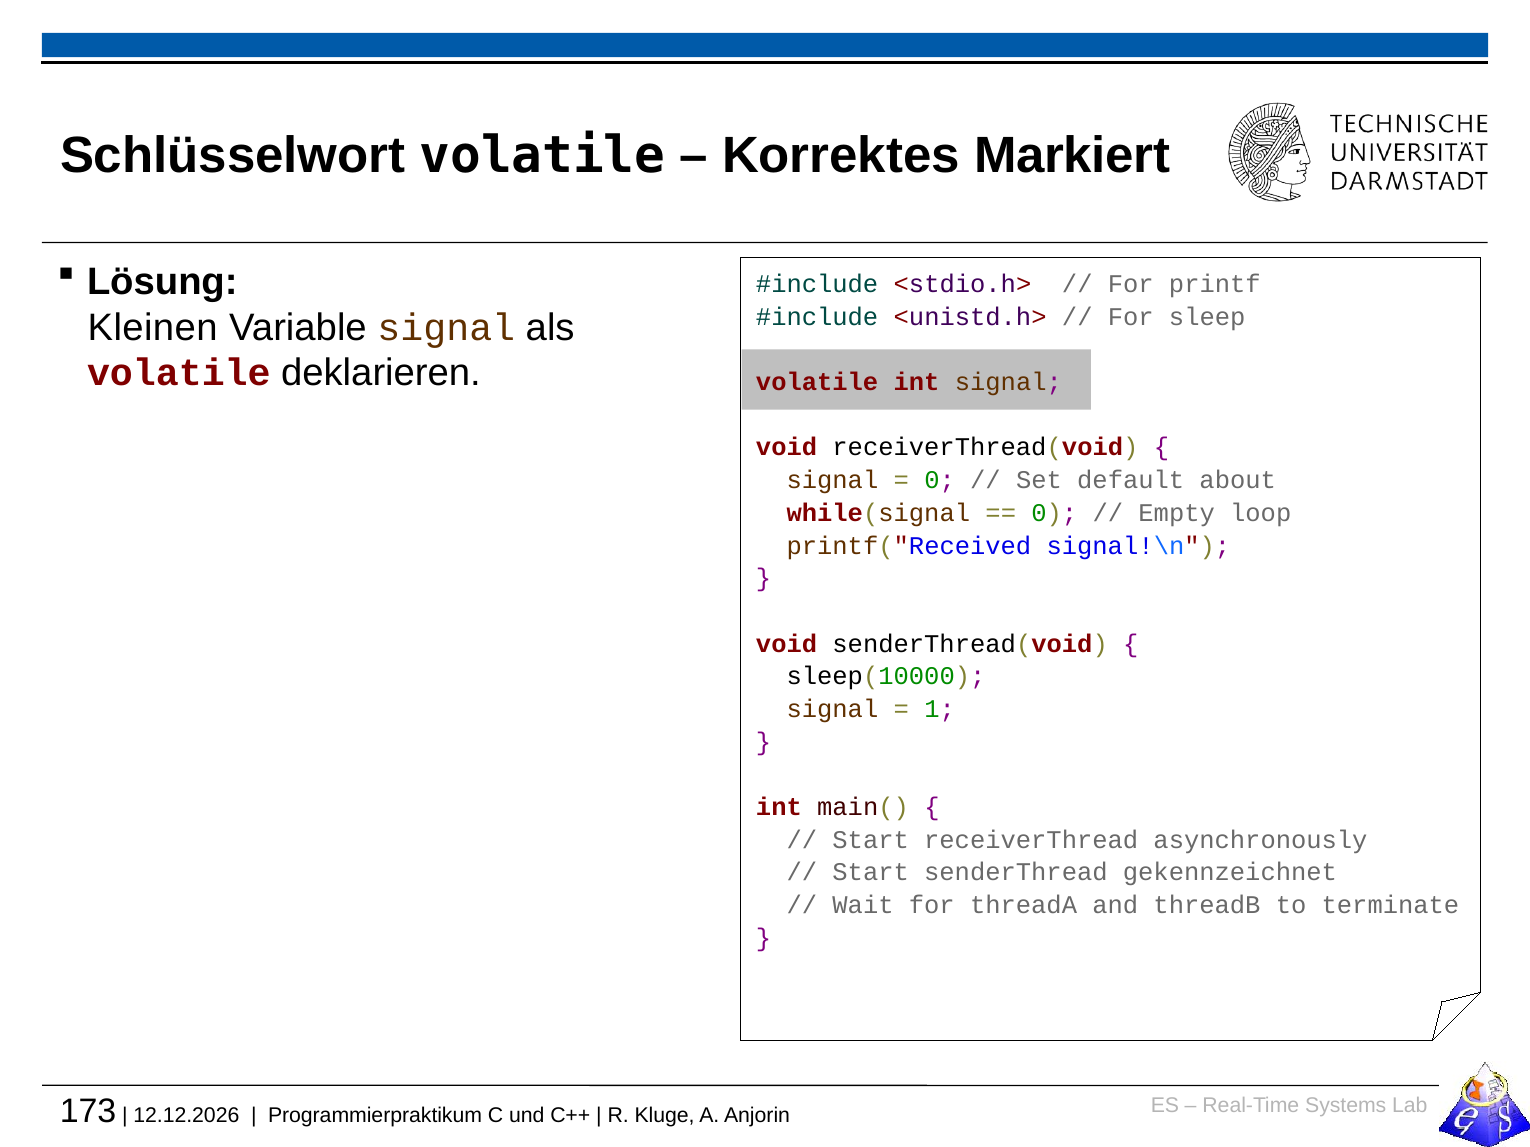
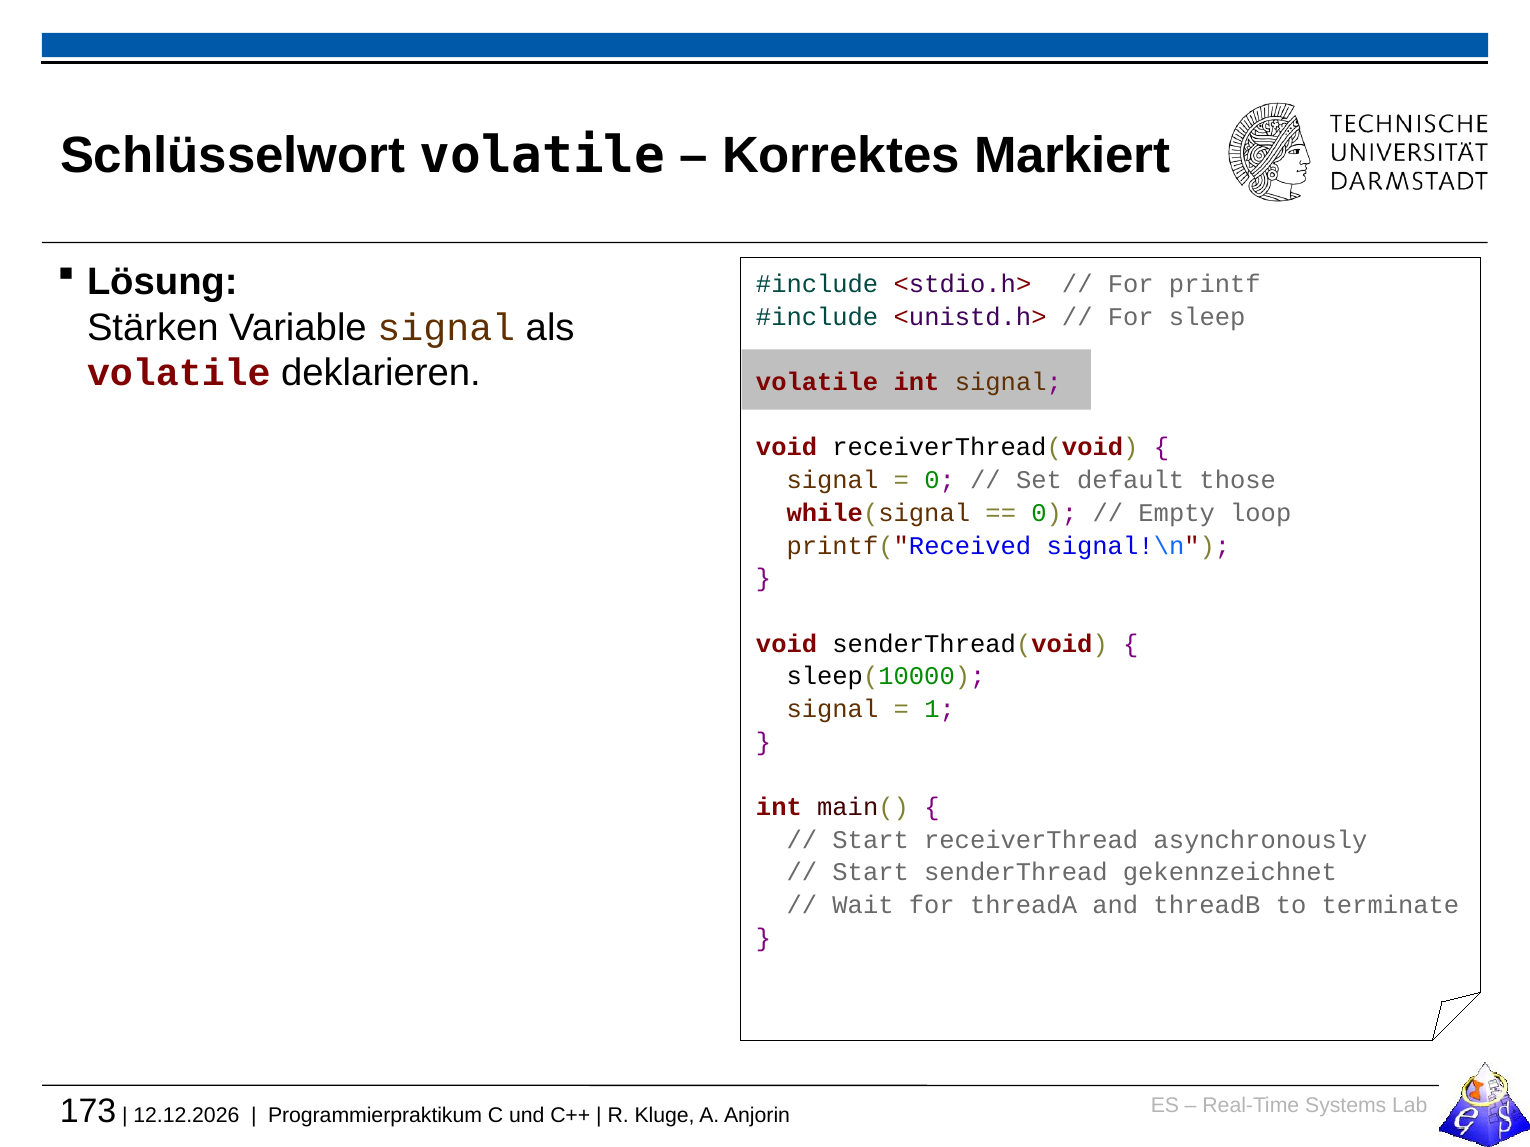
Kleinen: Kleinen -> Stärken (153, 328)
about: about -> those (1238, 480)
